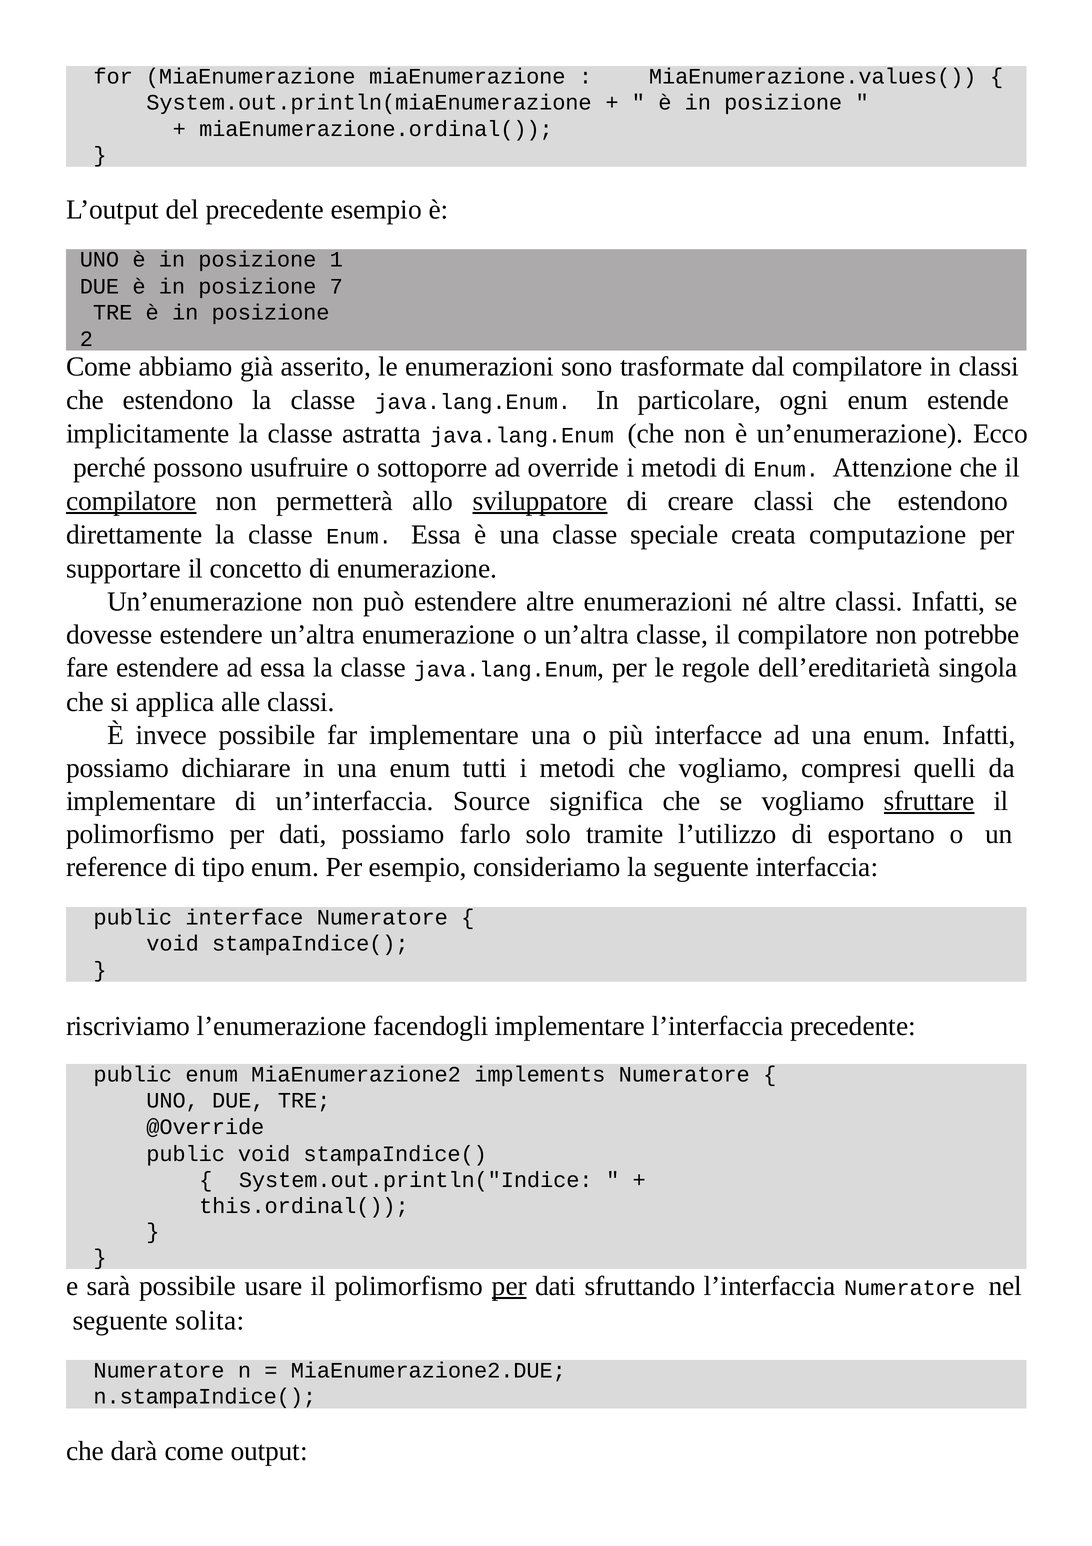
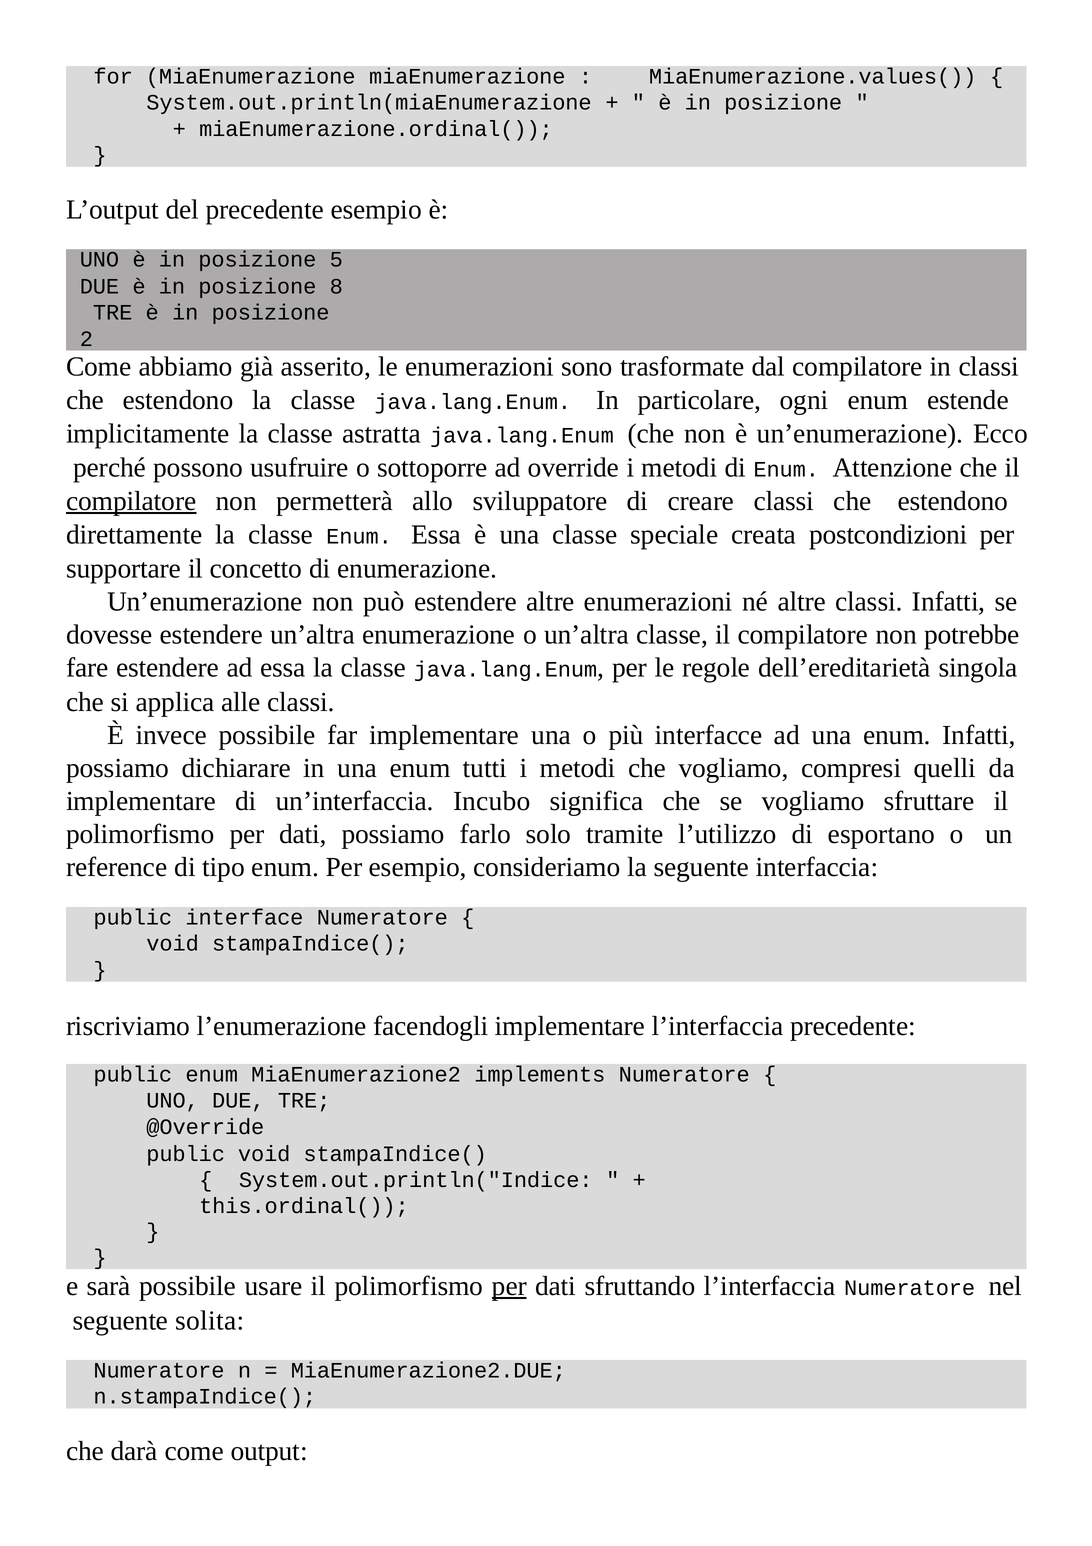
1: 1 -> 5 (336, 259)
7: 7 -> 8 (336, 287)
sviluppatore underline: present -> none (540, 501)
computazione: computazione -> postcondizioni (888, 535)
Source: Source -> Incubo (492, 801)
sfruttare underline: present -> none (929, 801)
